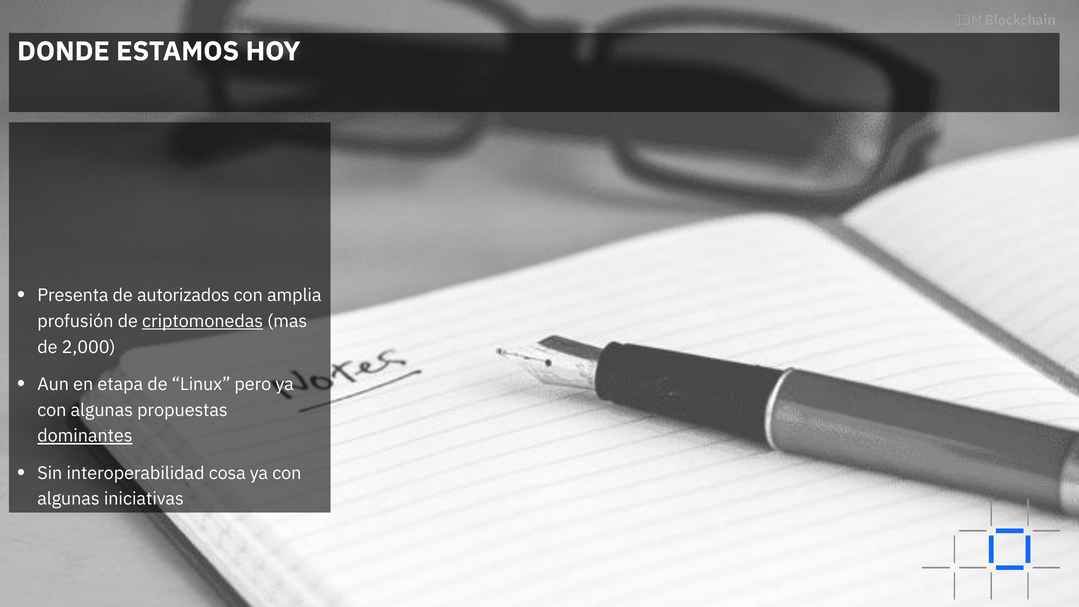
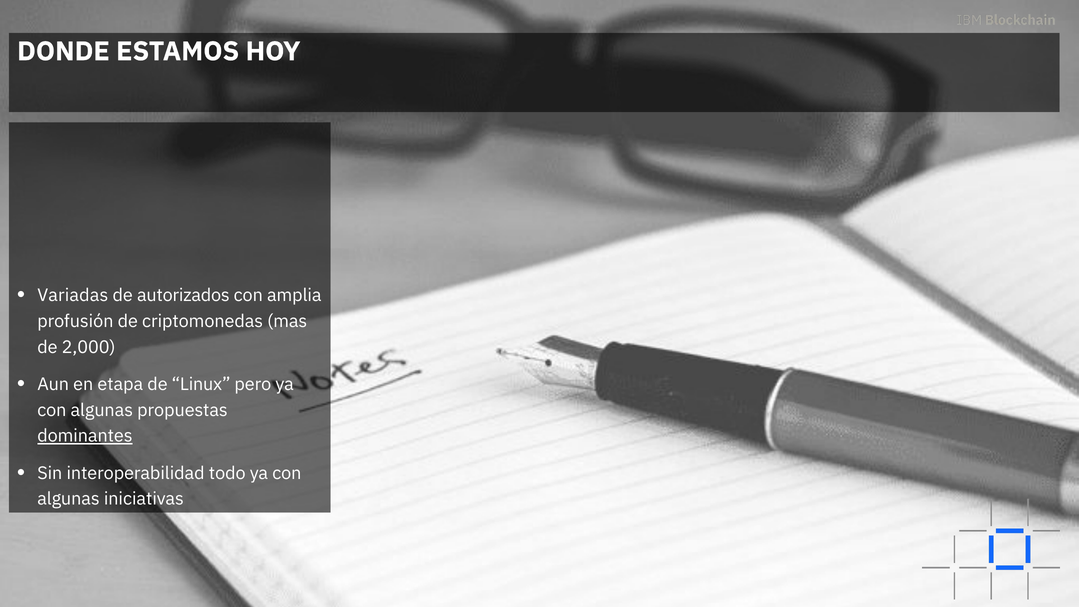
Presenta: Presenta -> Variadas (73, 295)
criptomonedas underline: present -> none (203, 321)
cosa: cosa -> todo (227, 473)
